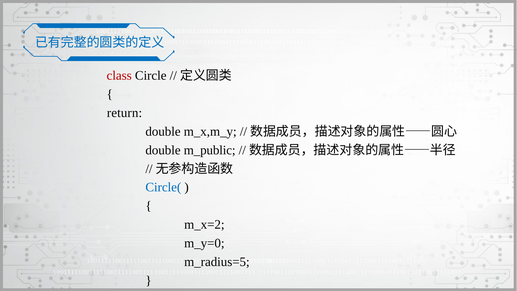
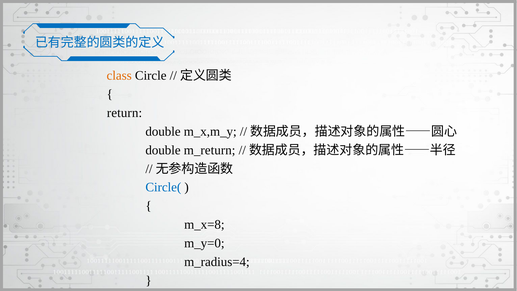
class colour: red -> orange (119, 76)
m_public: m_public -> m_return (210, 150)
m_x=2: m_x=2 -> m_x=8 (204, 224)
m_radius=5: m_radius=5 -> m_radius=4 (217, 262)
